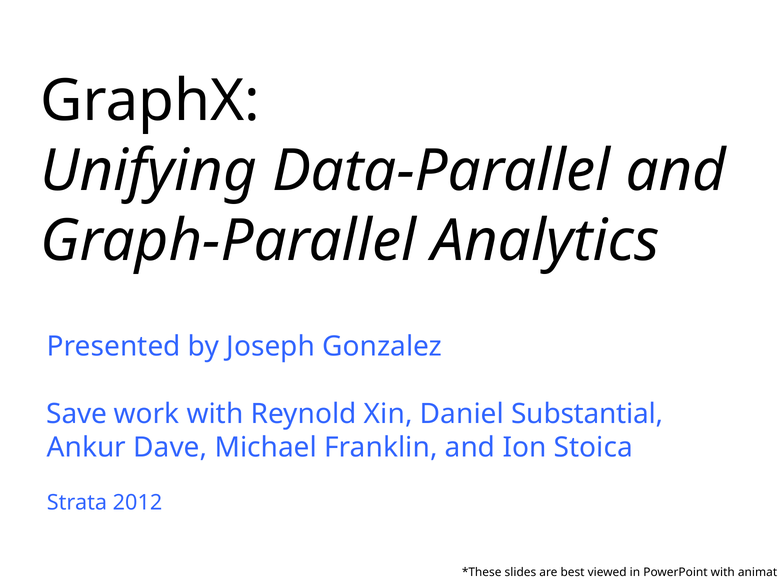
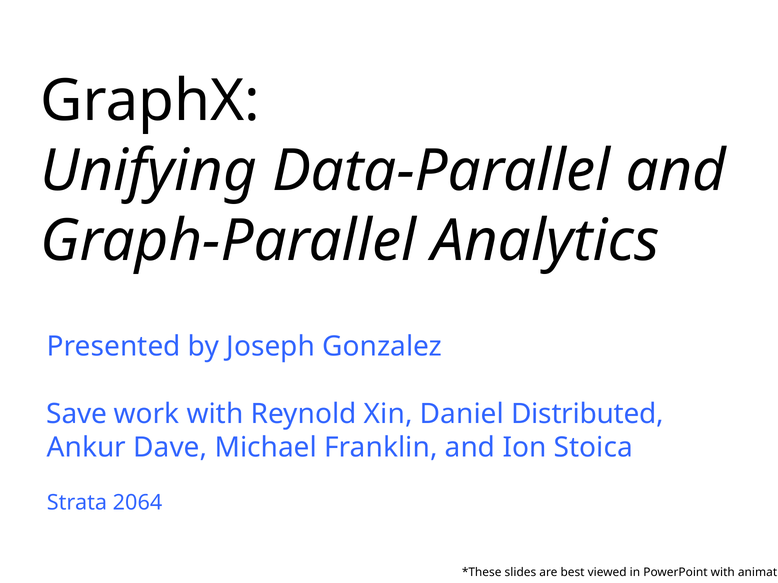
Substantial: Substantial -> Distributed (587, 414)
2012: 2012 -> 2064 (137, 503)
